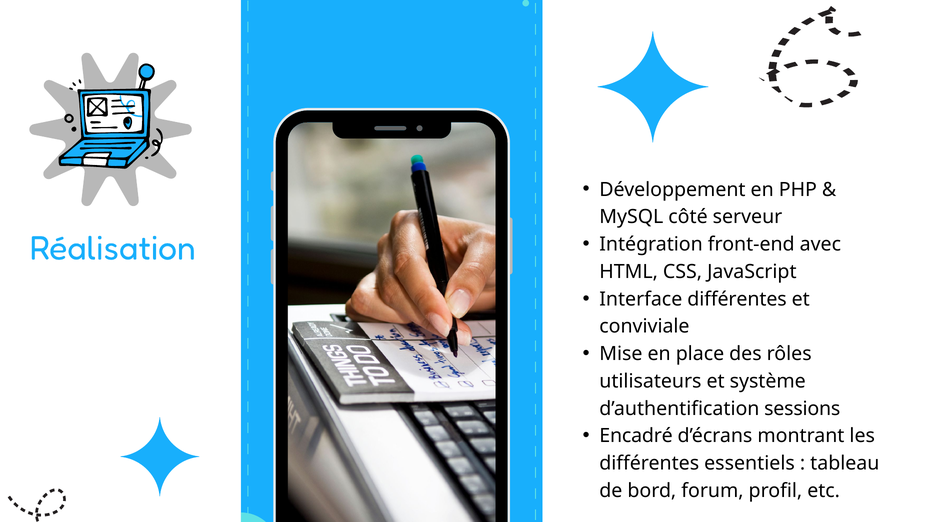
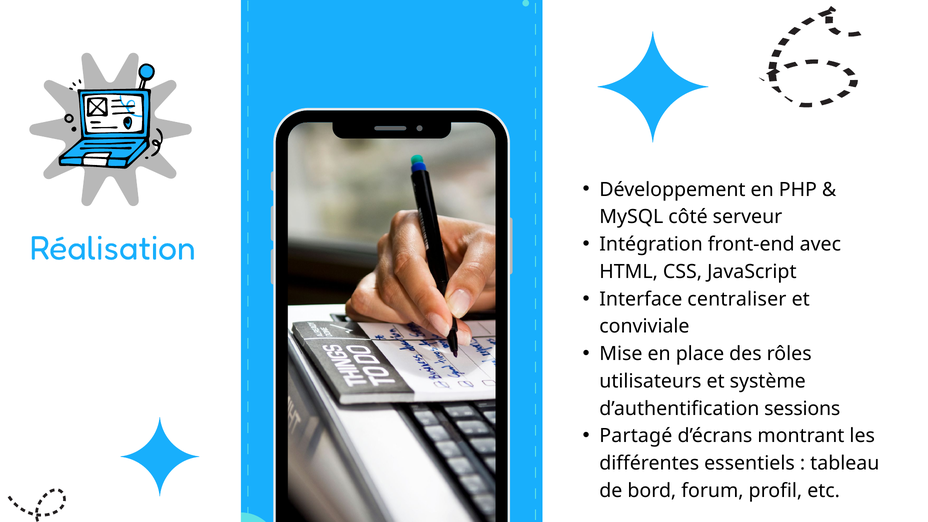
Interface différentes: différentes -> centraliser (737, 299)
Encadré: Encadré -> Partagé (636, 436)
